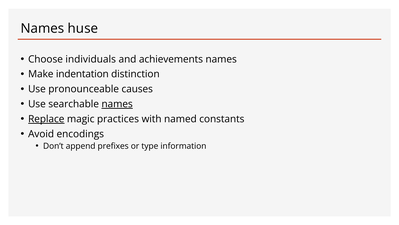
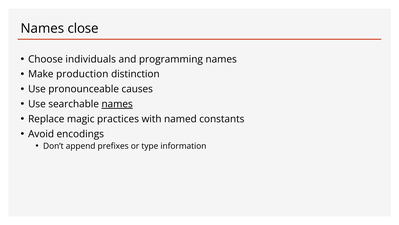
huse: huse -> close (83, 28)
achievements: achievements -> programming (171, 59)
indentation: indentation -> production (82, 74)
Replace underline: present -> none (46, 119)
